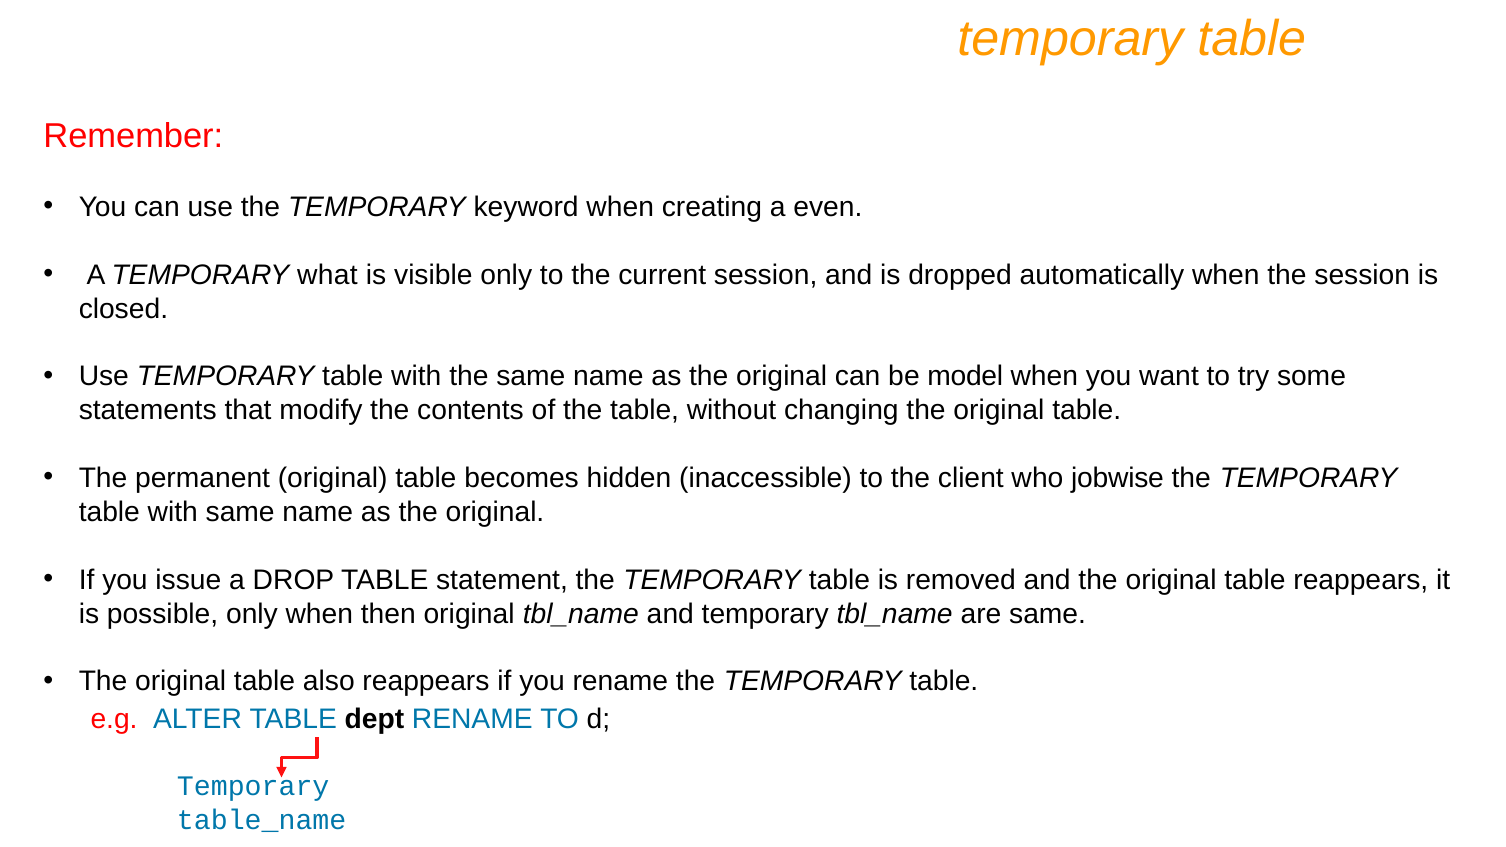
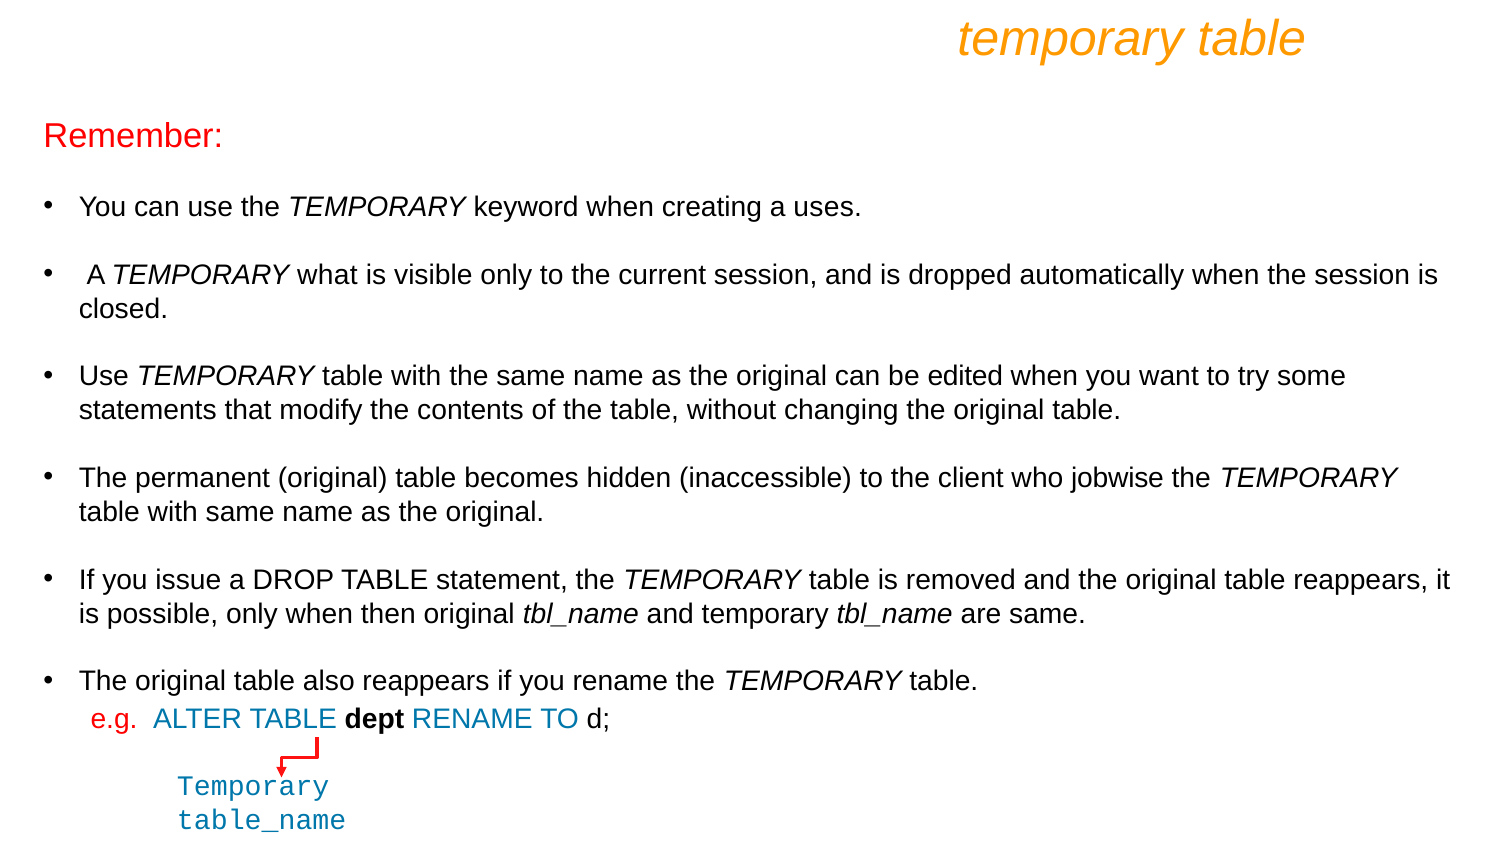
even: even -> uses (828, 207)
model: model -> edited (965, 377)
